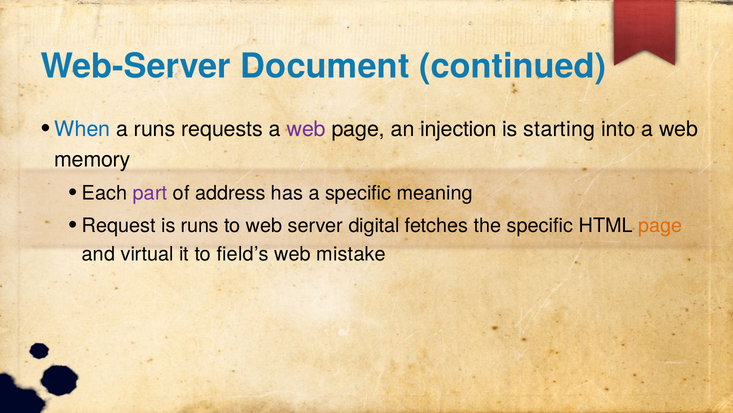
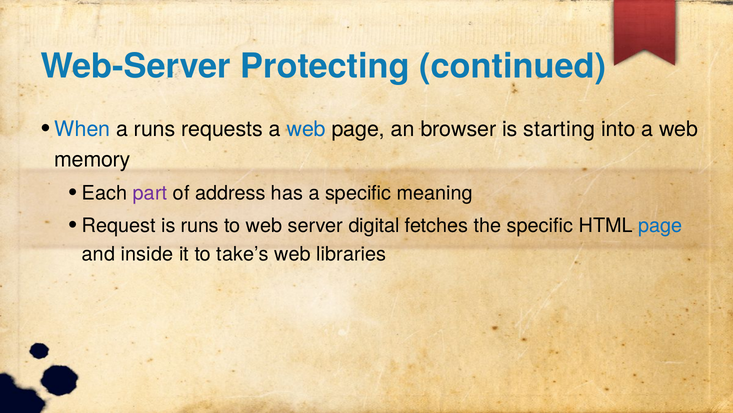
Document: Document -> Protecting (325, 66)
web colour: purple -> blue (306, 129)
injection: injection -> browser (458, 129)
page colour: orange -> blue (660, 225)
virtual: virtual -> inside (147, 254)
field’s: field’s -> take’s (243, 254)
mistake: mistake -> libraries (351, 254)
